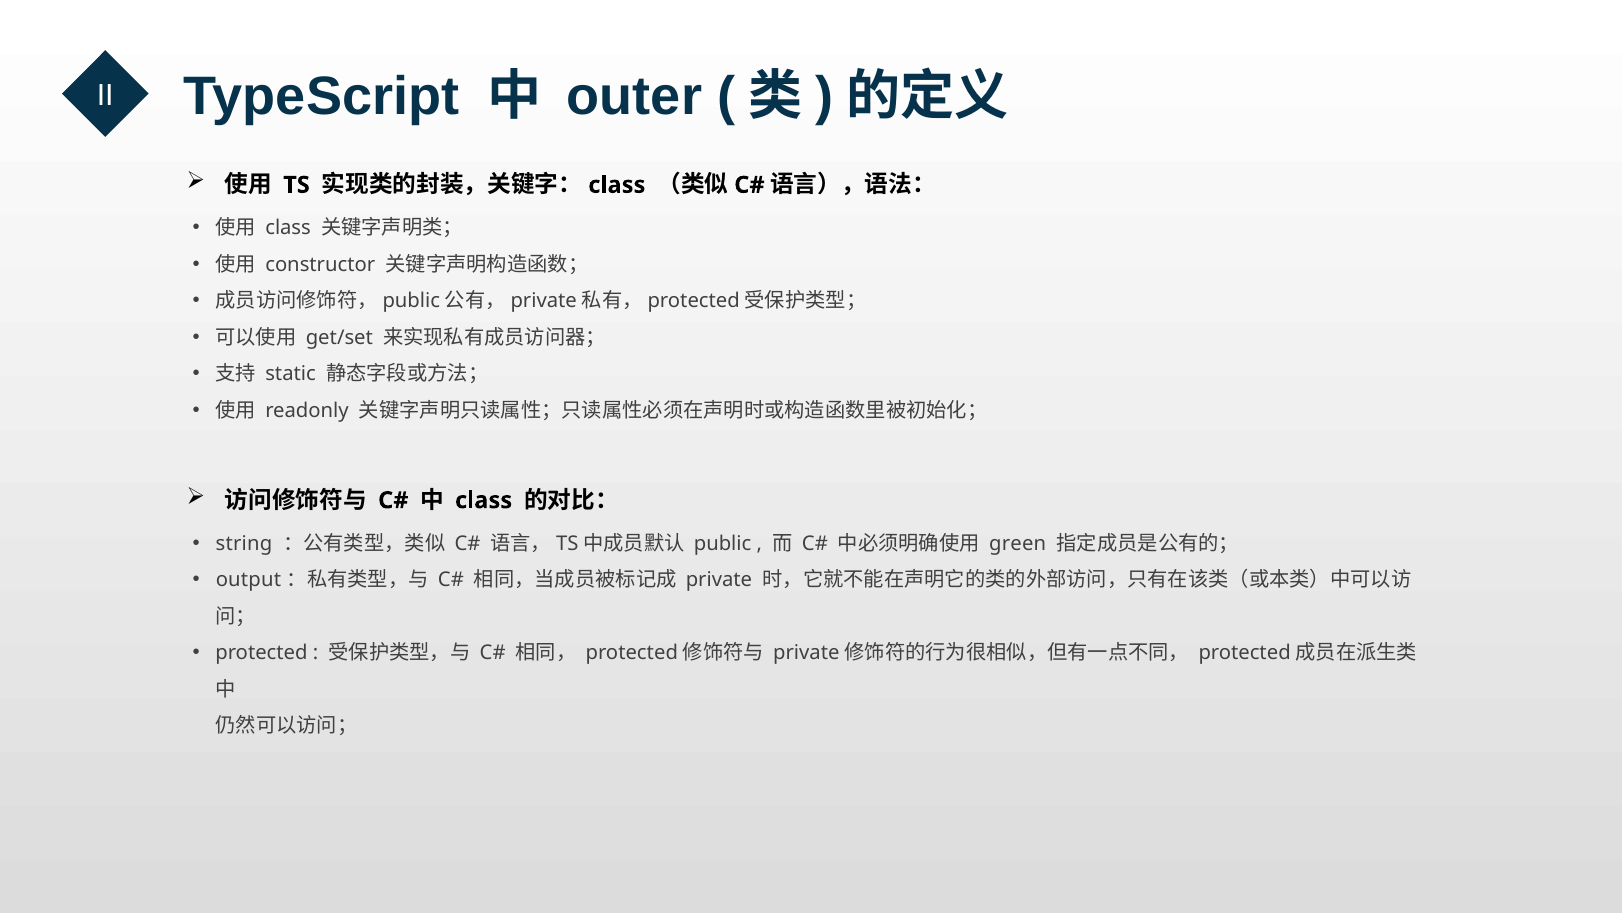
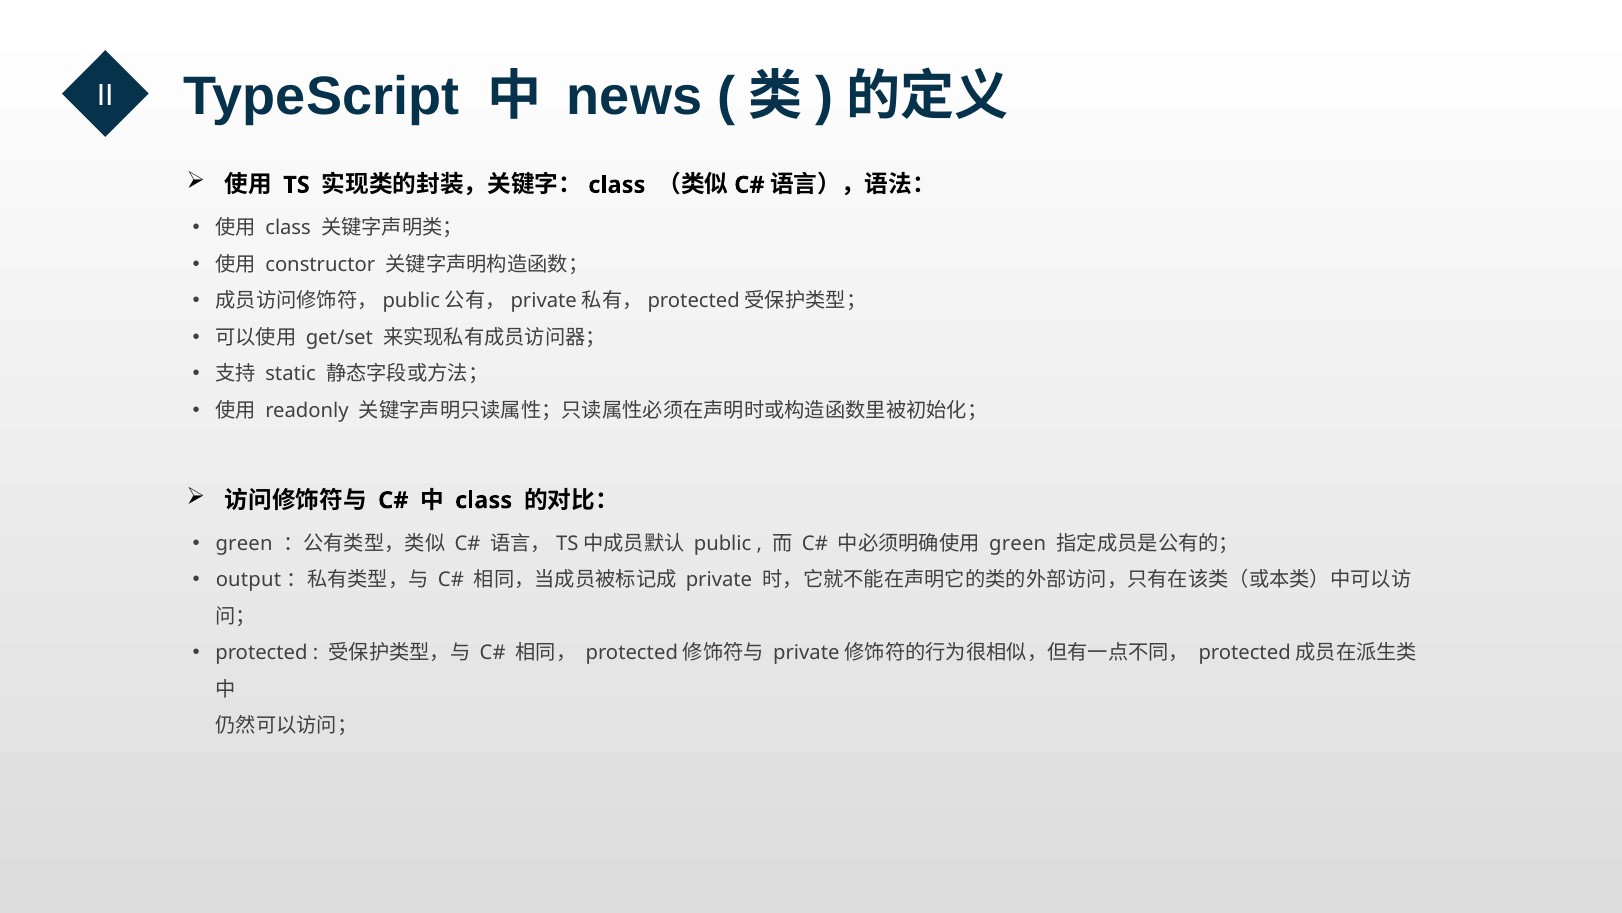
outer: outer -> news (635, 97)
string: string -> green (244, 543)
